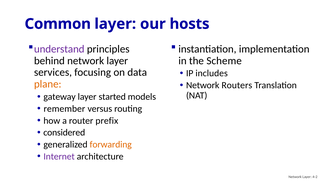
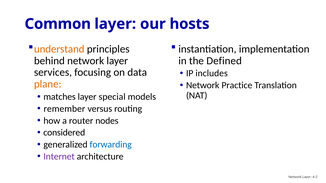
understand colour: purple -> orange (59, 49)
Scheme: Scheme -> Defined (224, 61)
Routers: Routers -> Practice (237, 85)
gateway: gateway -> matches (60, 97)
started: started -> special (112, 97)
prefix: prefix -> nodes (107, 121)
forwarding colour: orange -> blue (111, 145)
